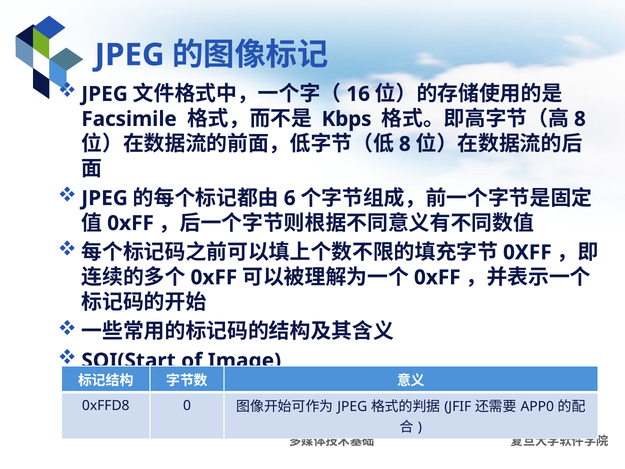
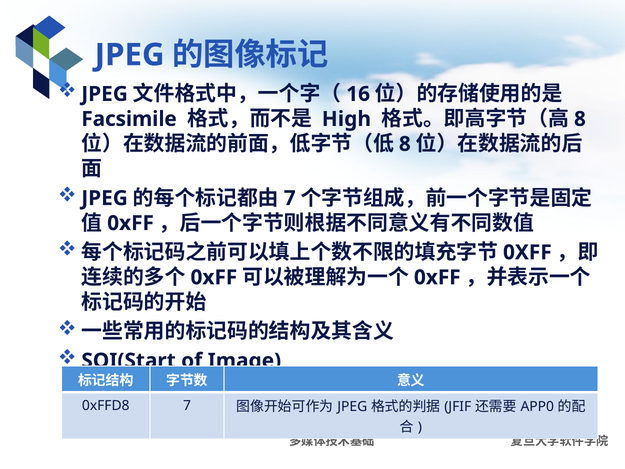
Kbps: Kbps -> High (346, 119)
6: 6 -> 7 (290, 198)
0xFFD8 0: 0 -> 7 (187, 405)
